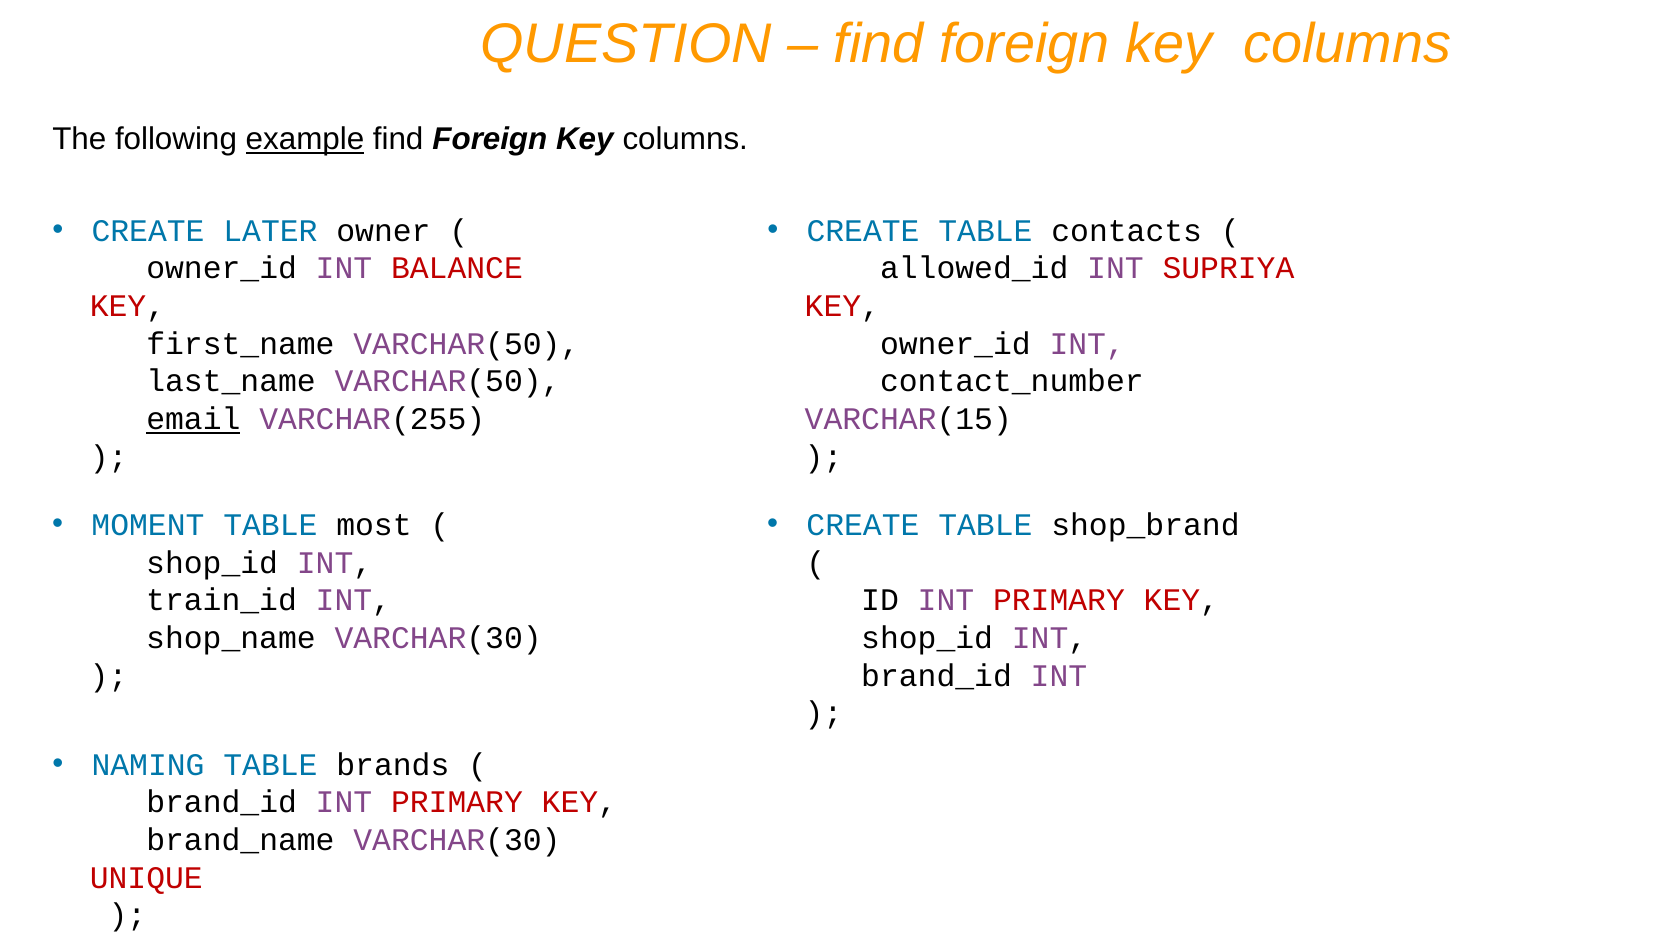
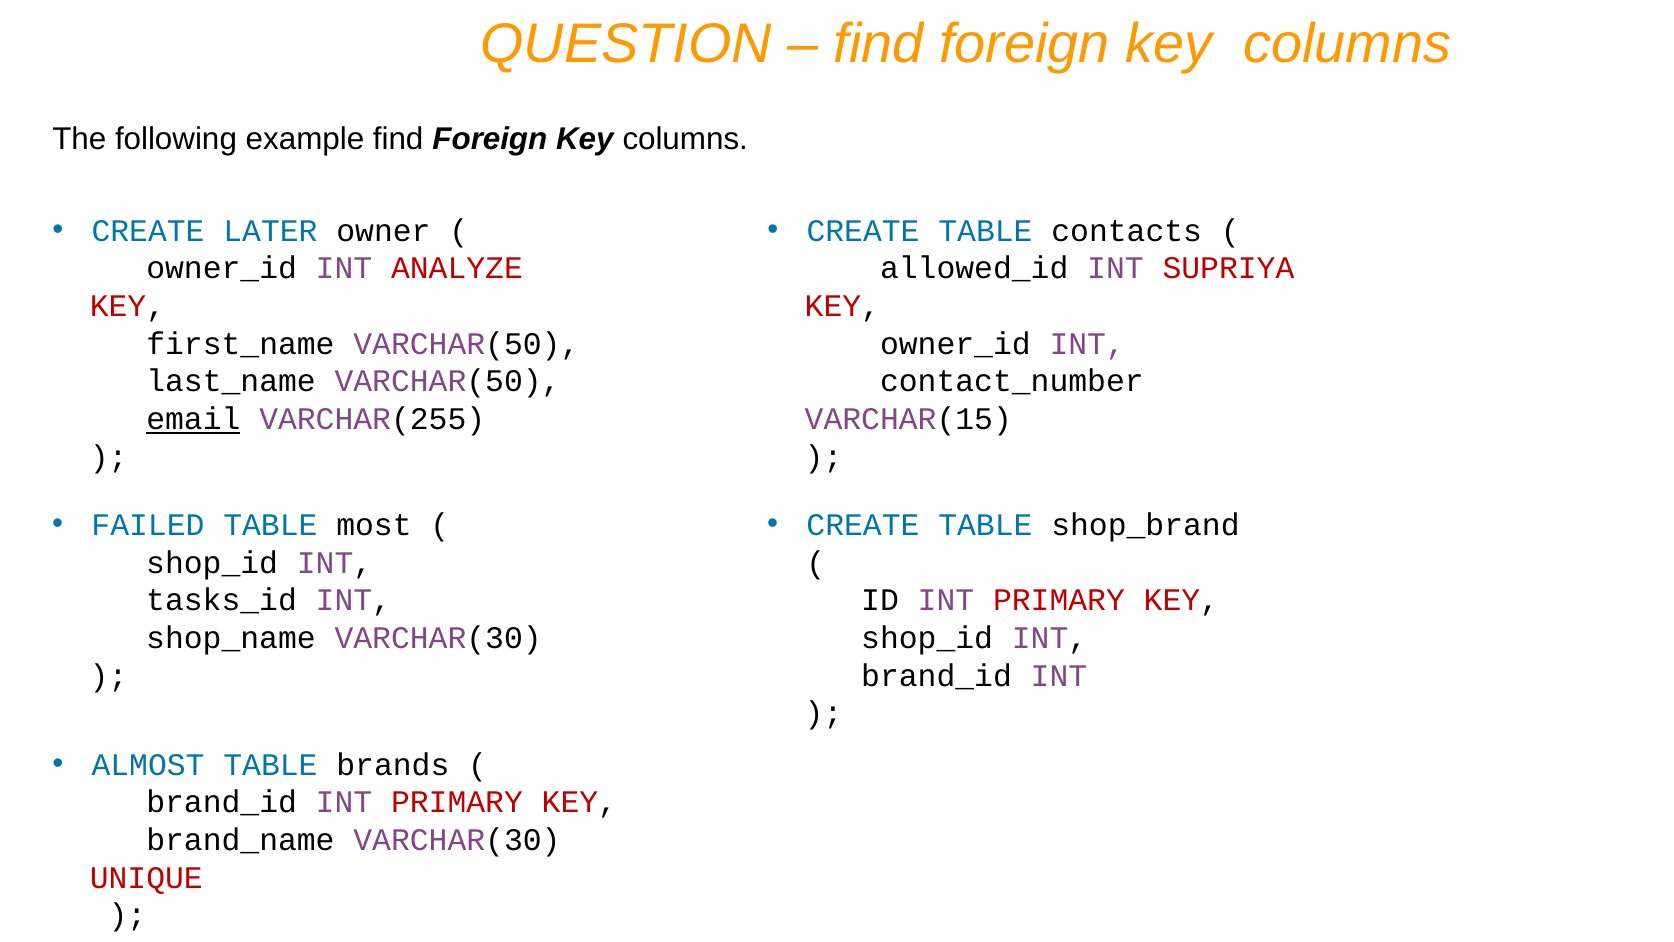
example underline: present -> none (305, 139)
BALANCE: BALANCE -> ANALYZE (457, 268)
MOMENT: MOMENT -> FAILED (148, 525)
train_id: train_id -> tasks_id (222, 600)
NAMING: NAMING -> ALMOST (148, 764)
